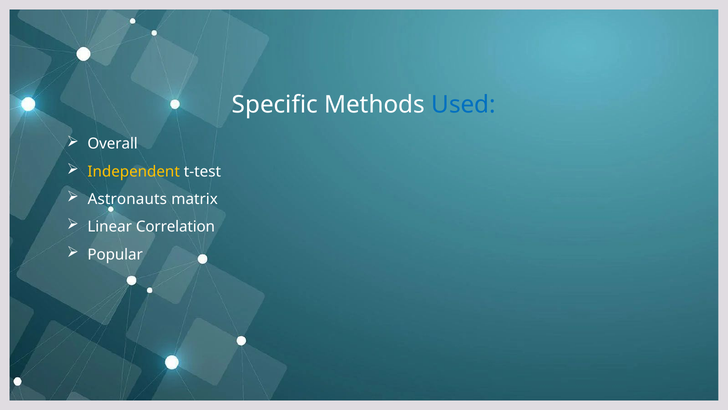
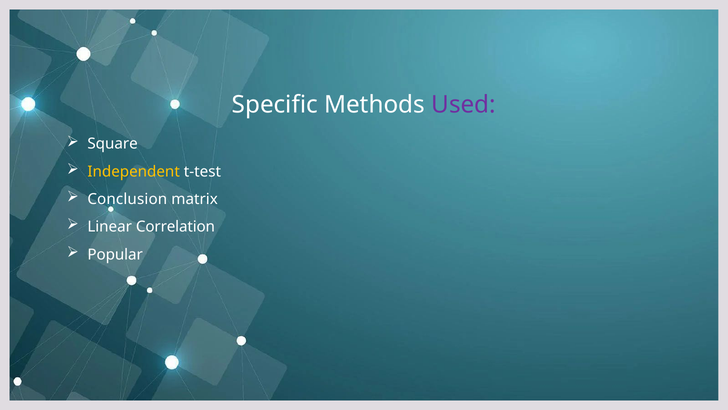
Used colour: blue -> purple (464, 105)
Overall: Overall -> Square (113, 144)
Astronauts: Astronauts -> Conclusion (127, 199)
